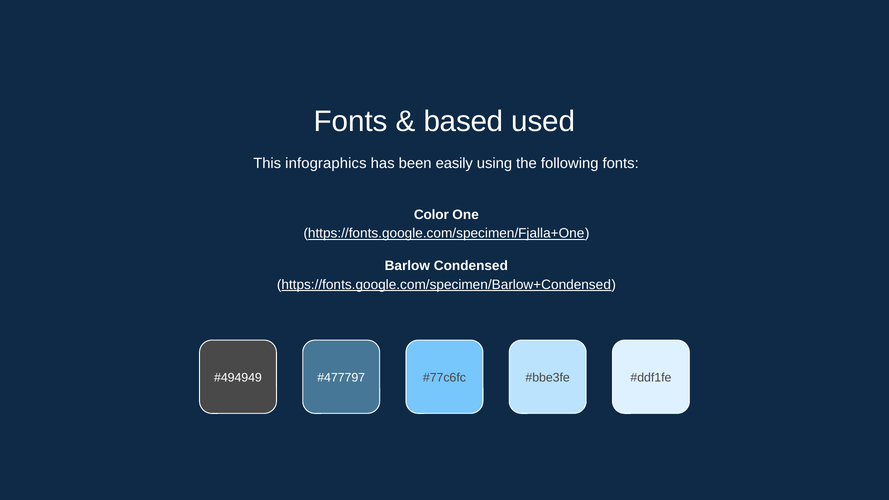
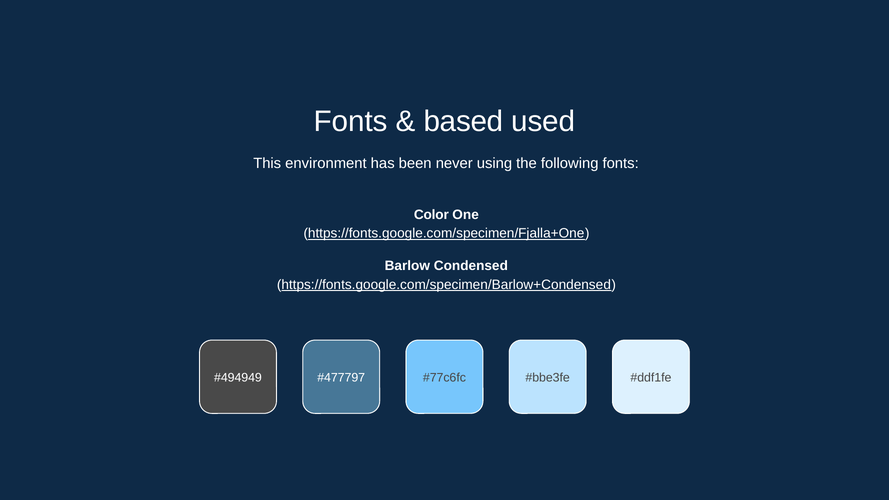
infographics: infographics -> environment (326, 163)
easily: easily -> never (454, 163)
